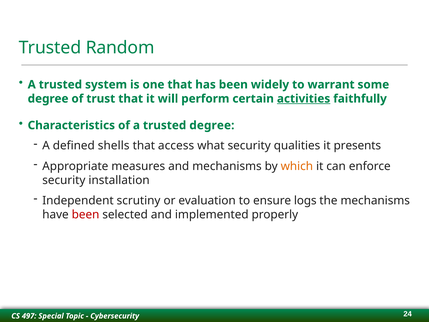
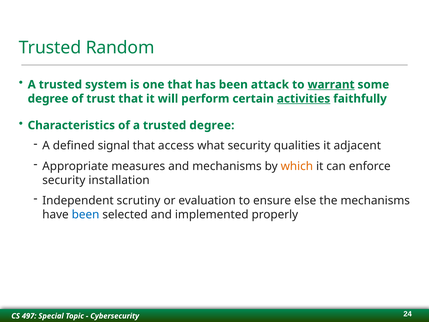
widely: widely -> attack (270, 85)
warrant underline: none -> present (331, 85)
shells: shells -> signal (114, 146)
presents: presents -> adjacent (357, 146)
logs: logs -> else (305, 200)
been colour: red -> blue (86, 215)
